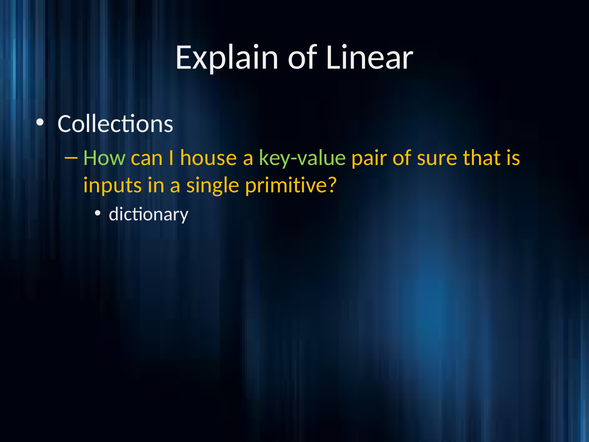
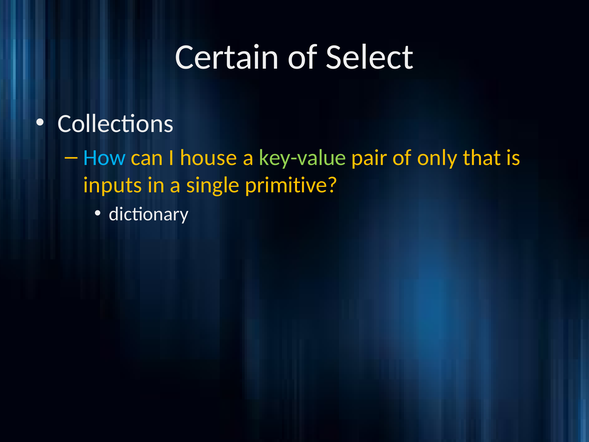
Explain: Explain -> Certain (227, 57)
Linear: Linear -> Select (370, 57)
How colour: light green -> light blue (105, 157)
sure: sure -> only (437, 157)
